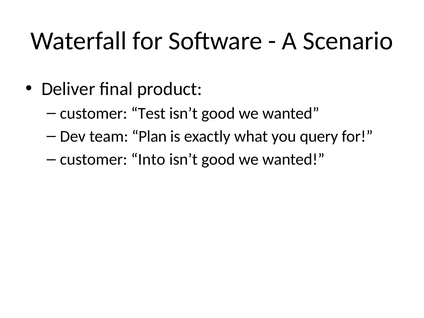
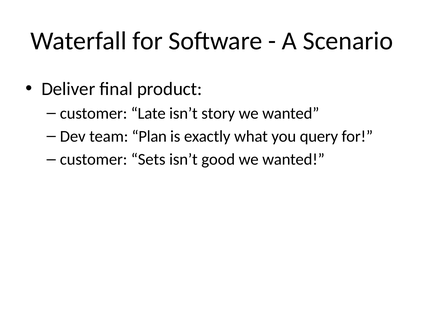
Test: Test -> Late (148, 113)
good: good -> story (218, 113)
Into: Into -> Sets (148, 159)
